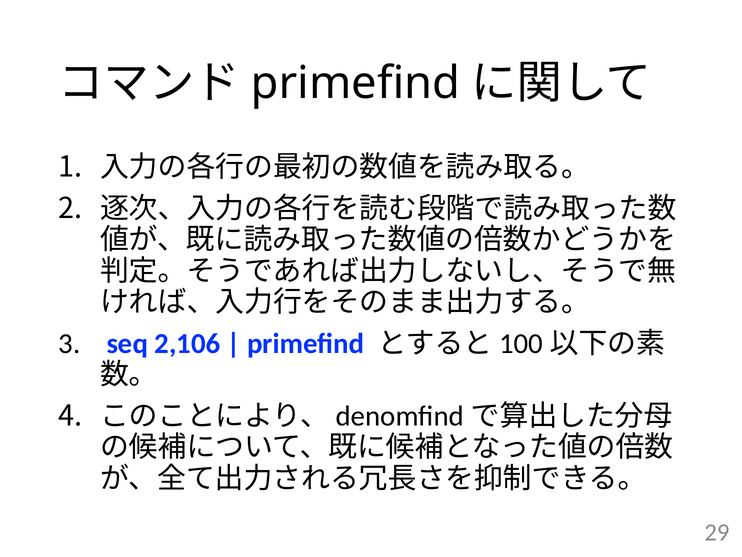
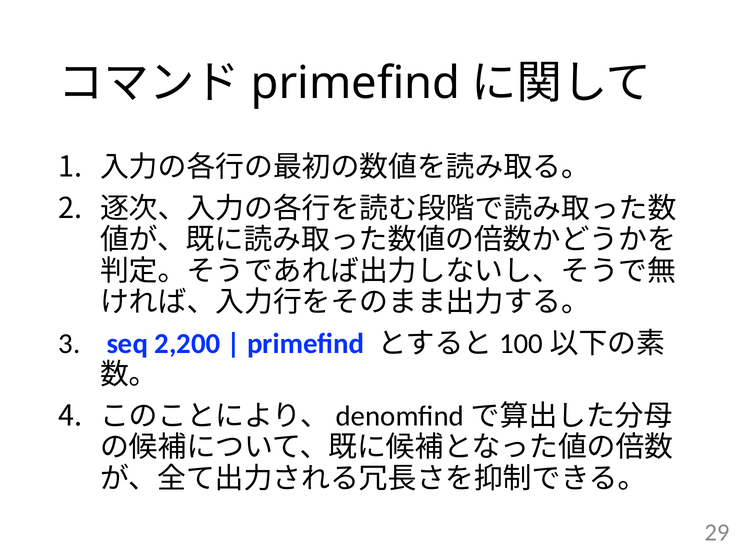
2,106: 2,106 -> 2,200 (187, 343)
